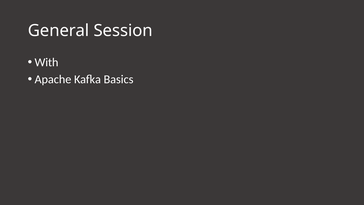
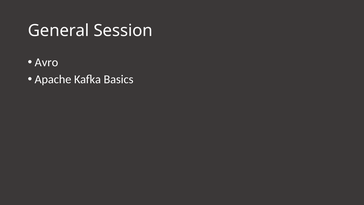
With: With -> Avro (46, 62)
